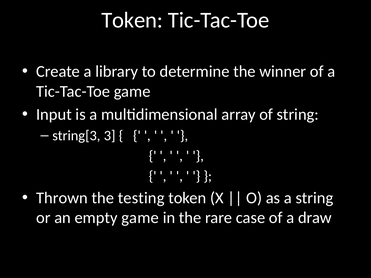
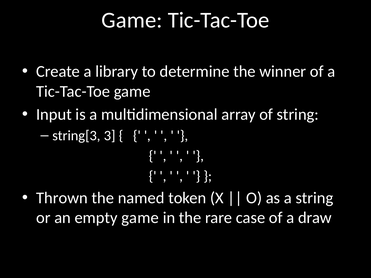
Token: Token -> Game (132, 20)
testing: testing -> named (141, 198)
